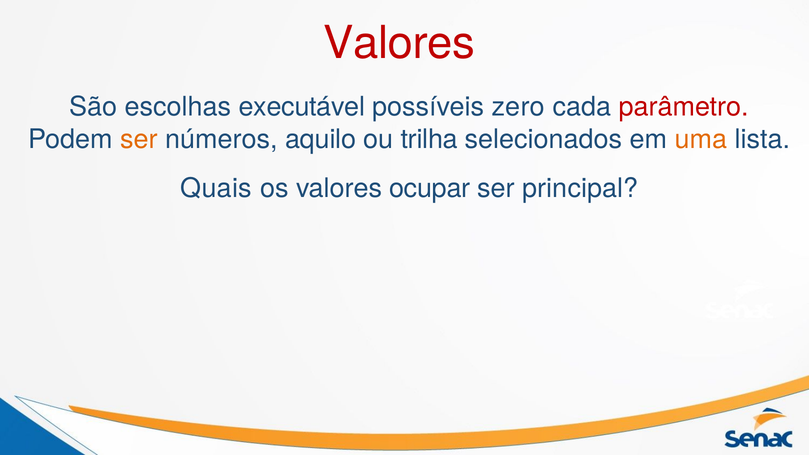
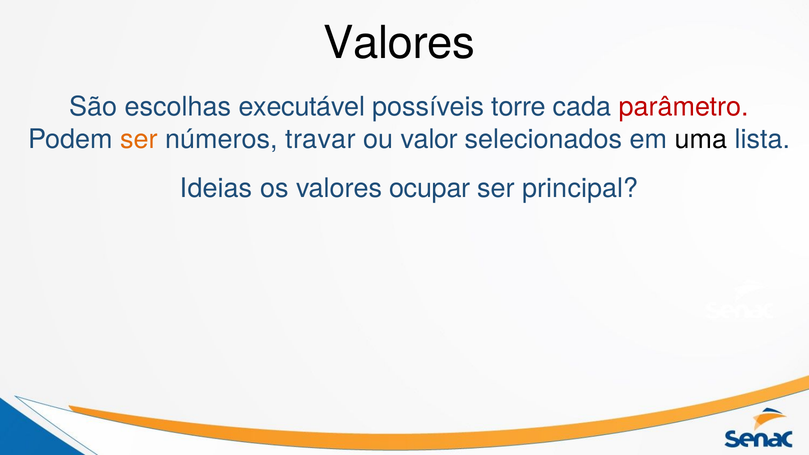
Valores colour: red -> black (399, 43)
zero: zero -> torre (519, 107)
aquilo: aquilo -> travar (320, 139)
trilha: trilha -> valor (429, 139)
uma colour: orange -> black (701, 139)
Quais: Quais -> Ideias (216, 188)
